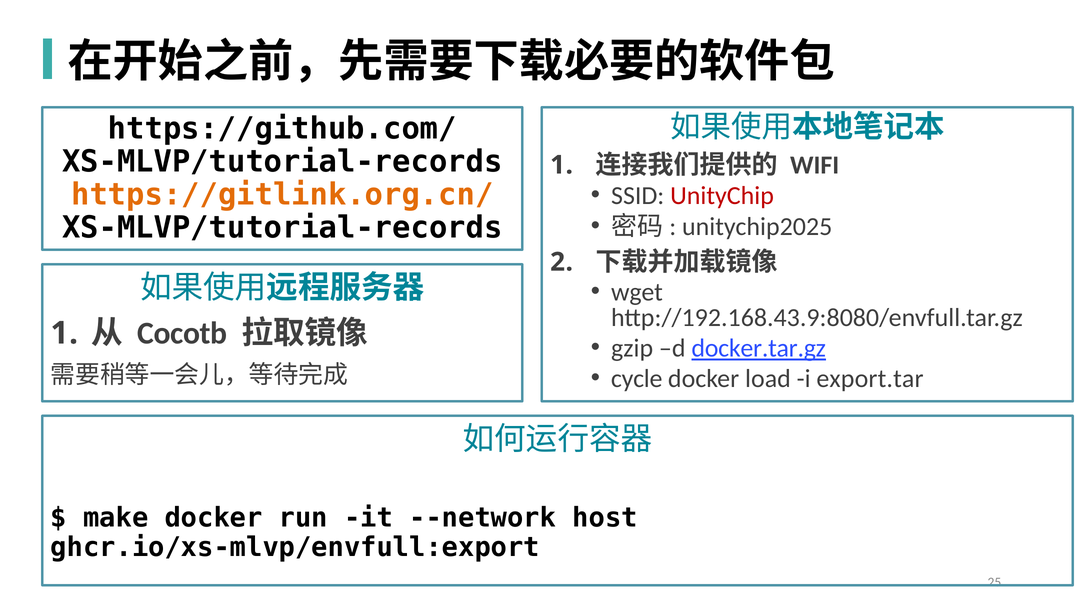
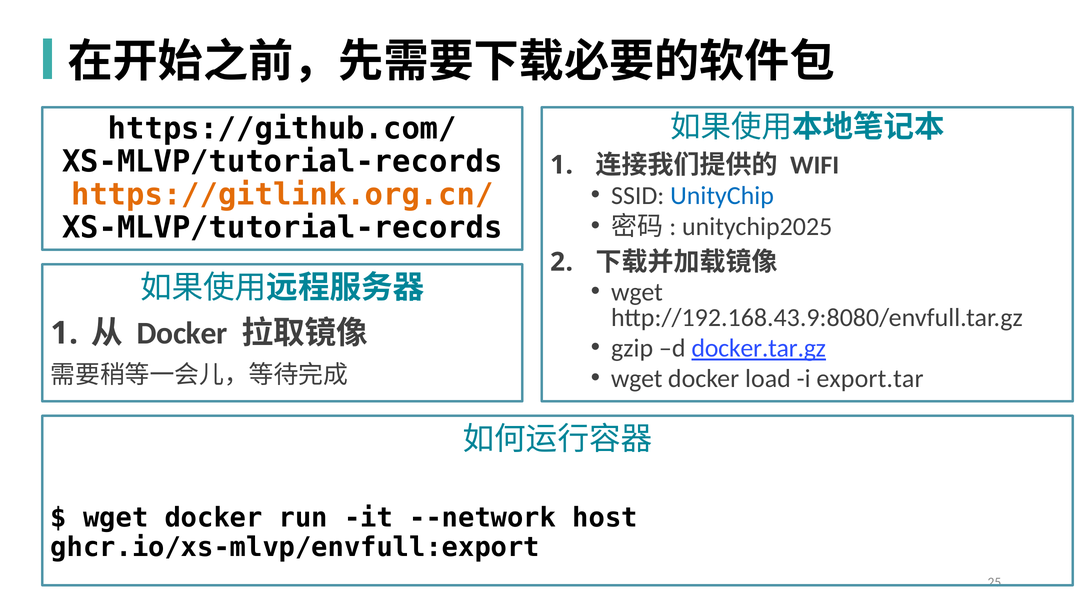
UnityChip colour: red -> blue (722, 196)
Cocotb: Cocotb -> Docker (182, 333)
cycle: cycle -> wget (637, 379)
make: make -> wget (116, 518)
